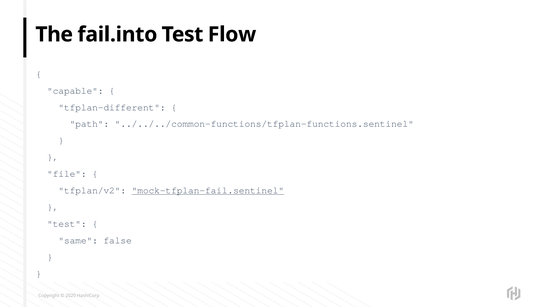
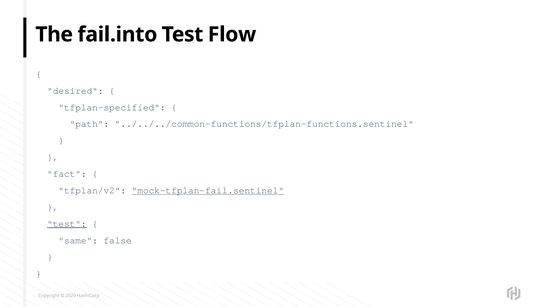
capable: capable -> desired (75, 91)
tfplan-different: tfplan-different -> tfplan-specified (112, 107)
file: file -> fact (67, 174)
test underline: none -> present (67, 224)
